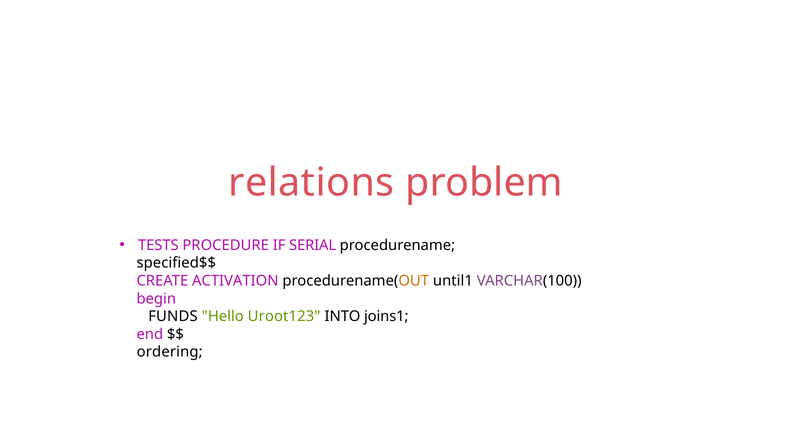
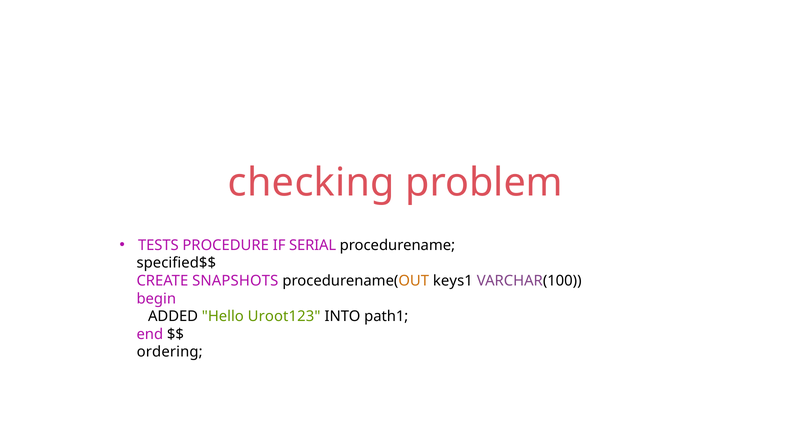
relations: relations -> checking (311, 183)
ACTIVATION: ACTIVATION -> SNAPSHOTS (235, 281)
until1: until1 -> keys1 (453, 281)
FUNDS: FUNDS -> ADDED (173, 316)
joins1: joins1 -> path1 (386, 316)
